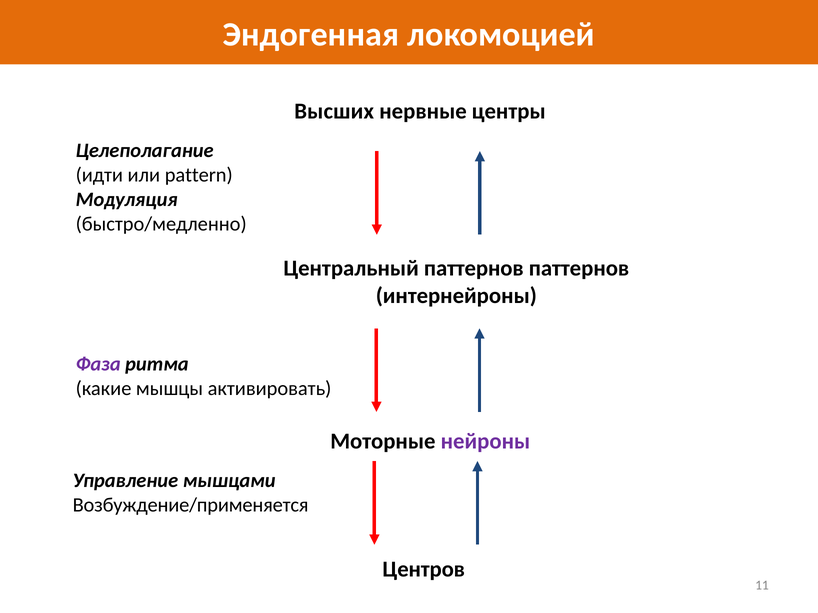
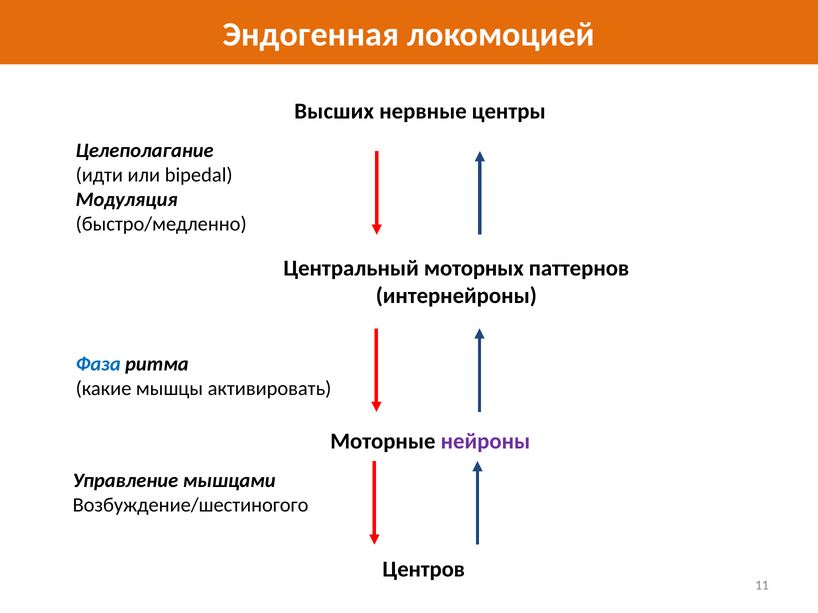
pattern: pattern -> bipedal (199, 175)
Центральный паттернов: паттернов -> моторных (474, 269)
Фаза colour: purple -> blue (98, 364)
Возбуждение/применяется: Возбуждение/применяется -> Возбуждение/шестиногого (191, 506)
